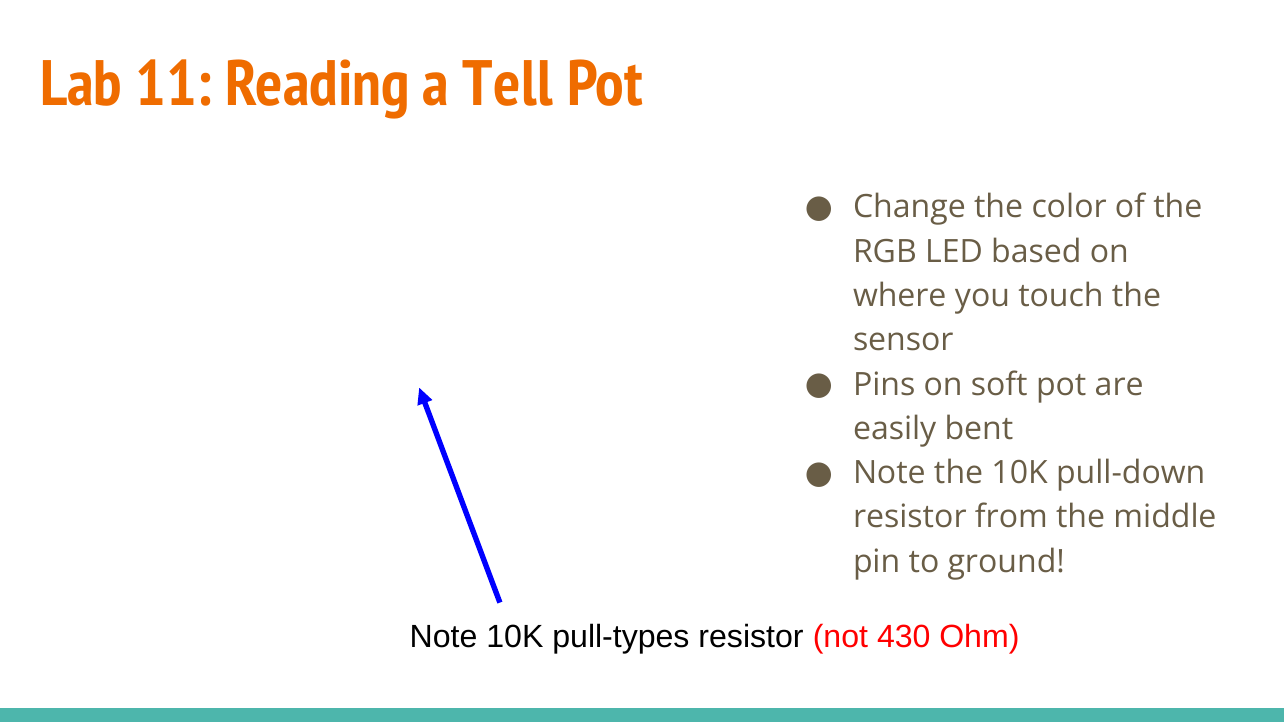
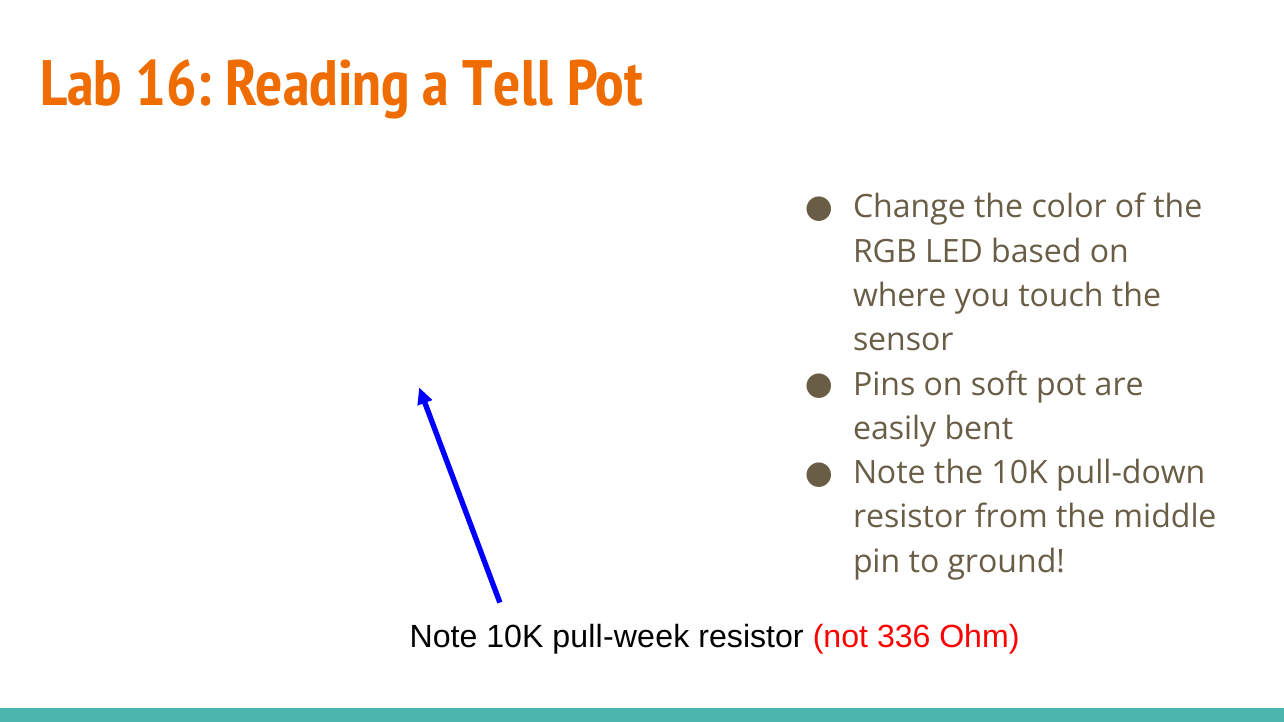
11: 11 -> 16 (174, 84)
pull-types: pull-types -> pull-week (621, 637)
430: 430 -> 336 (904, 637)
